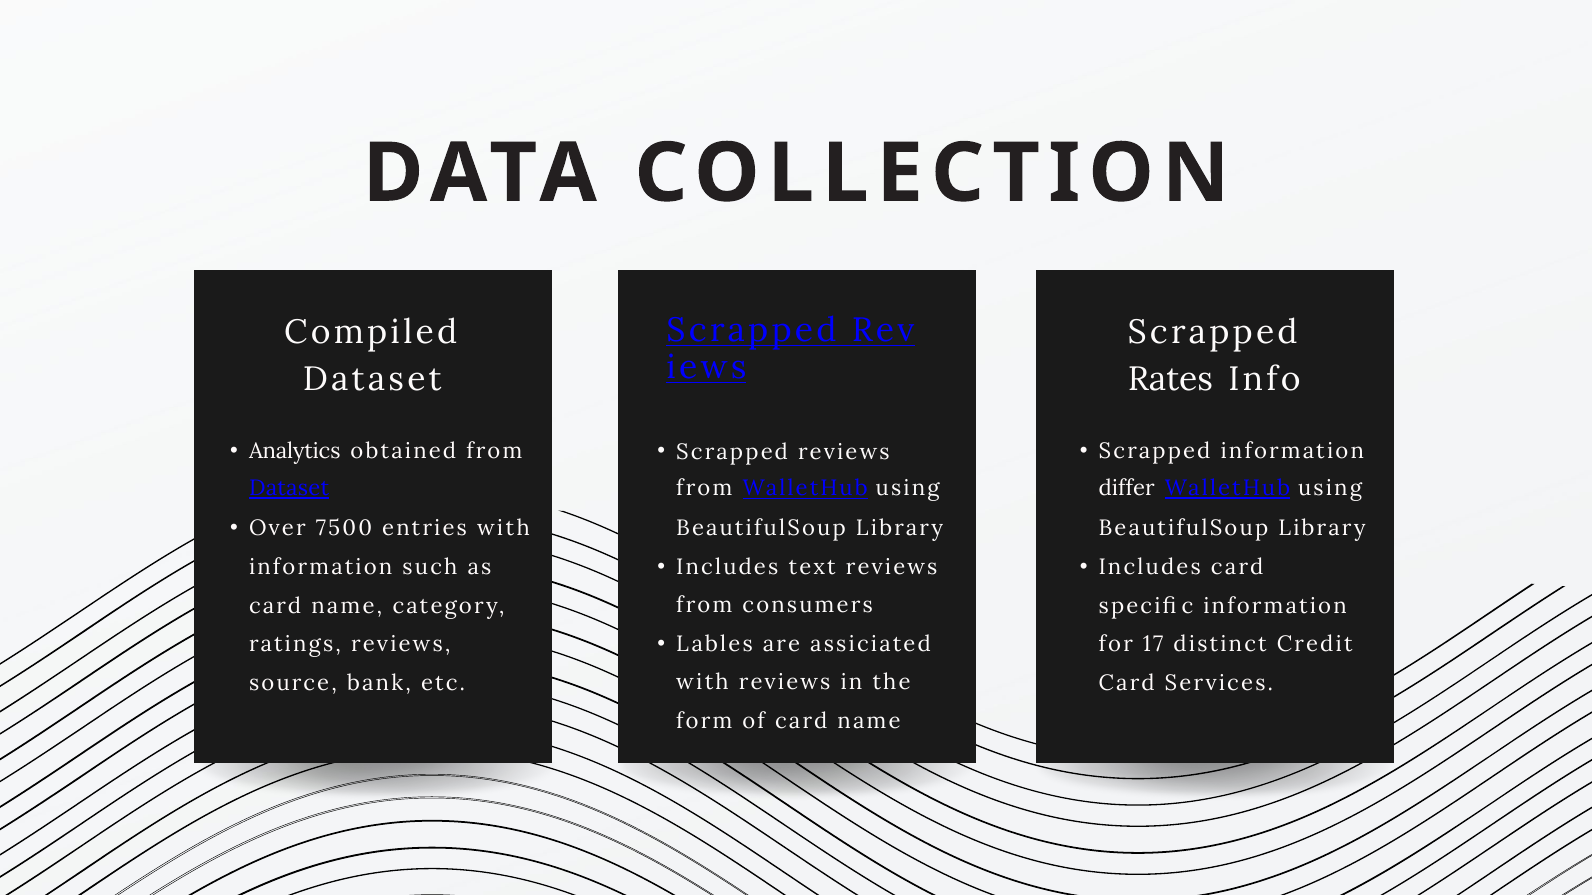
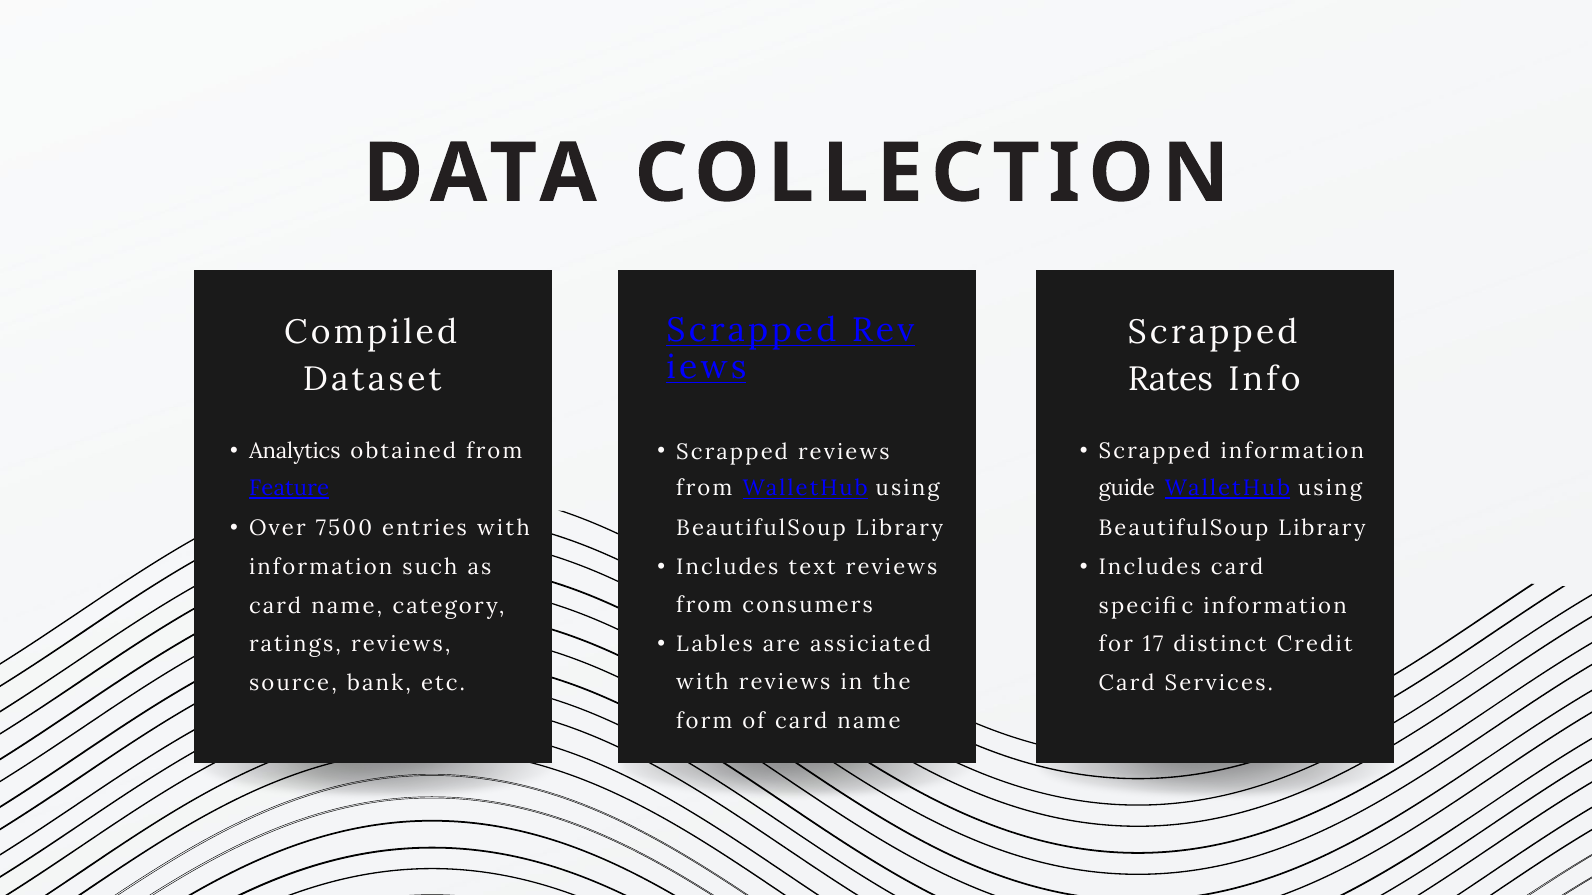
Dataset: Dataset -> Feature (289, 488)
differ: differ -> guide (1127, 488)
